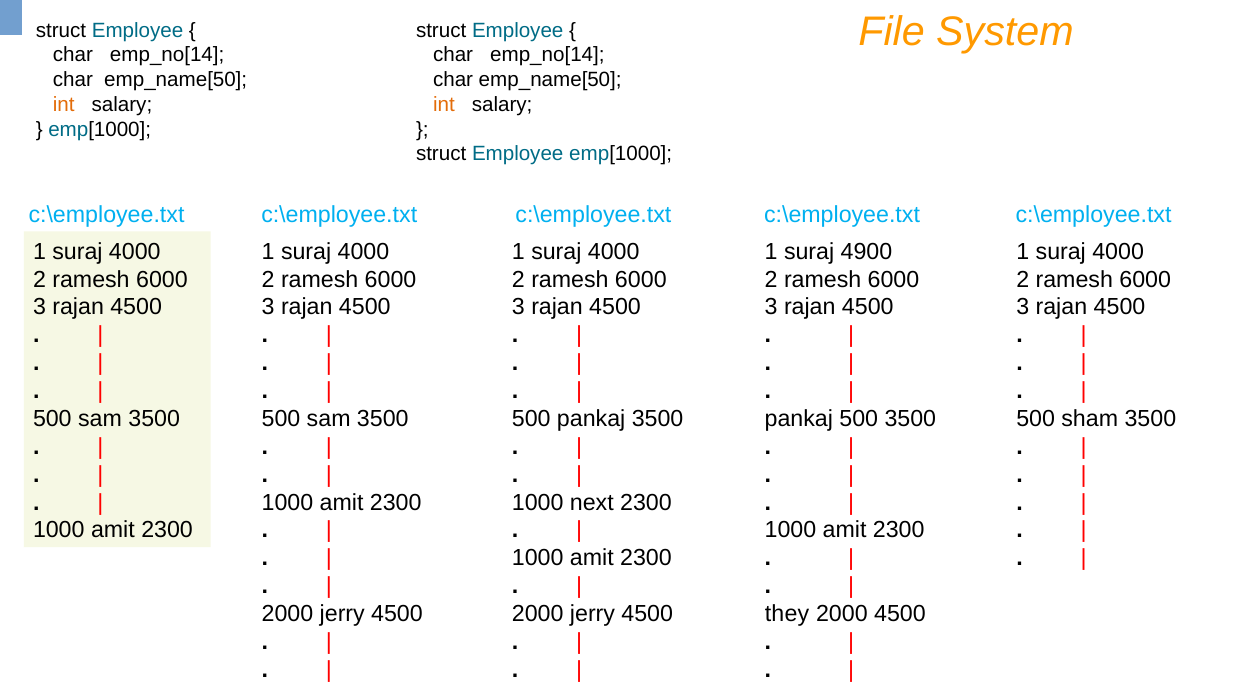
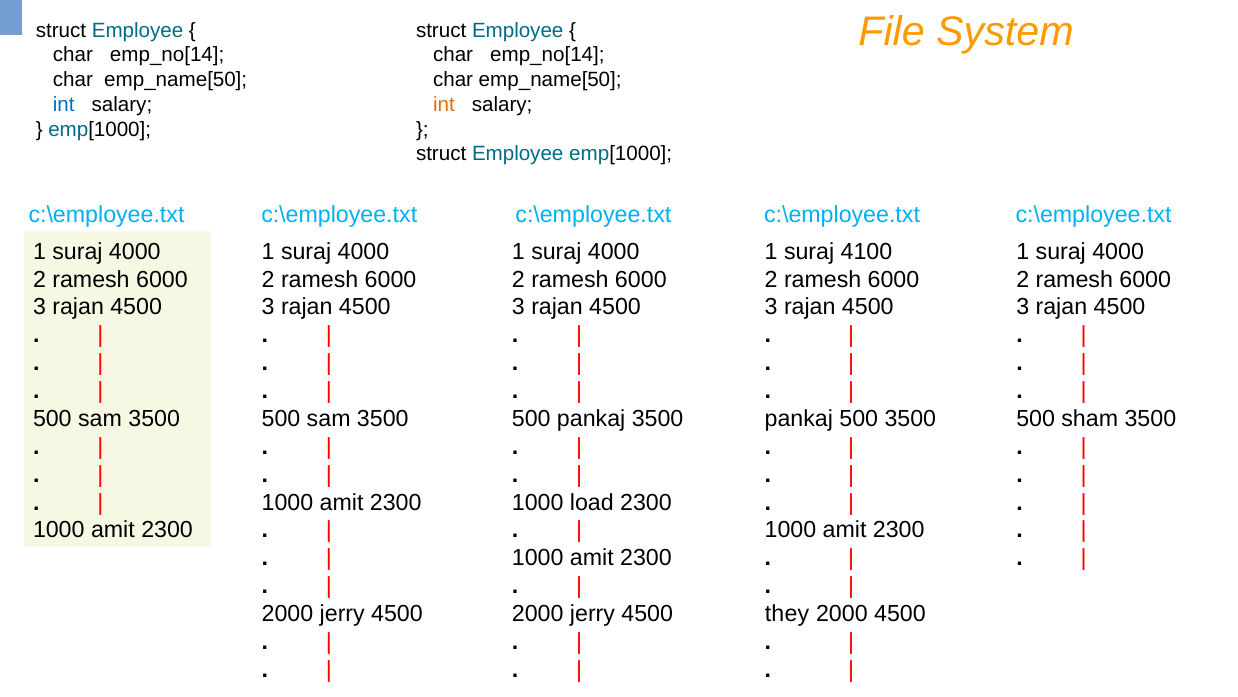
int colour: orange -> blue (64, 104)
4900: 4900 -> 4100 (866, 251)
next: next -> load (592, 502)
